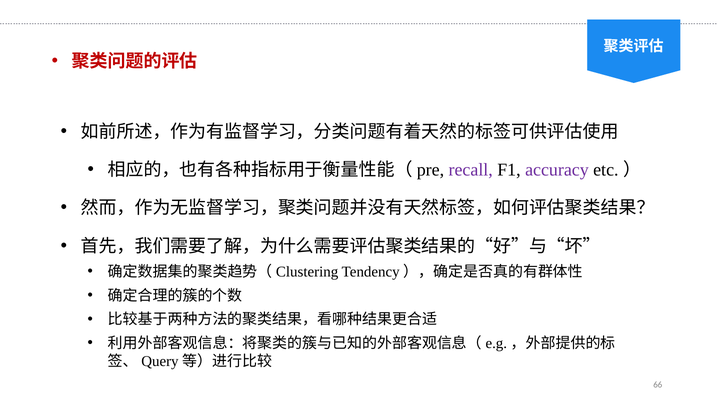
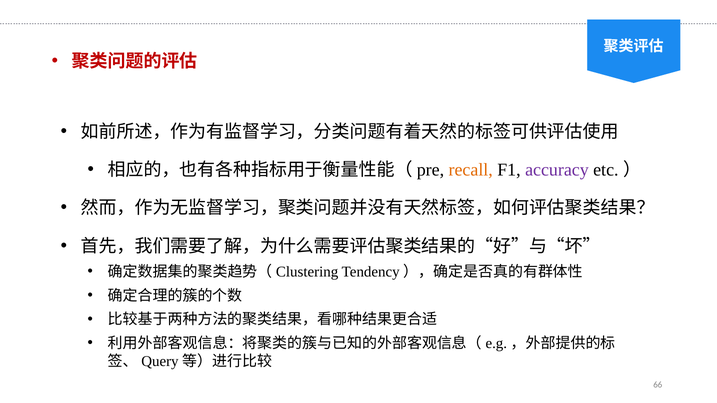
recall colour: purple -> orange (471, 170)
